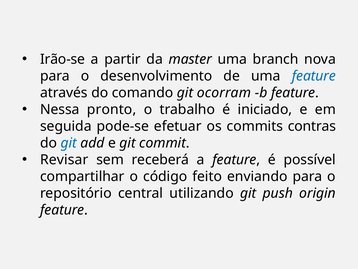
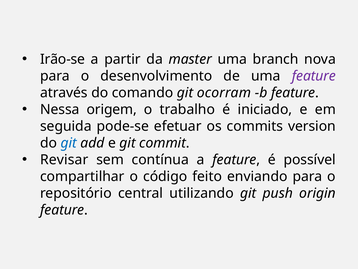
feature colour: blue -> purple (314, 76)
pronto: pronto -> origem (112, 109)
contras: contras -> version (312, 126)
receberá: receberá -> contínua (160, 159)
